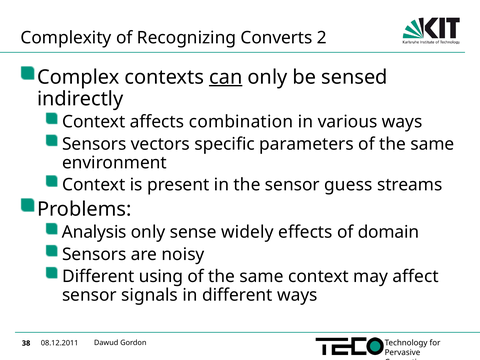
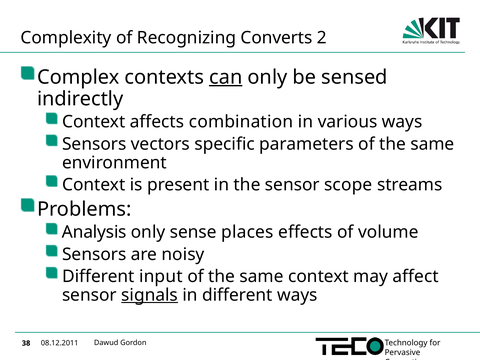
guess: guess -> scope (348, 185)
widely: widely -> places (247, 232)
domain: domain -> volume (388, 232)
using: using -> input (161, 276)
signals underline: none -> present (150, 295)
